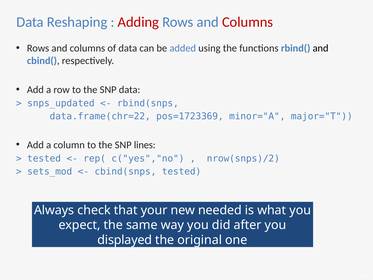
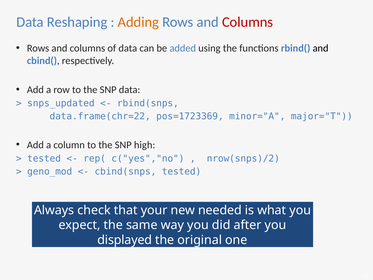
Adding colour: red -> orange (138, 22)
lines: lines -> high (145, 145)
sets_mod: sets_mod -> geno_mod (50, 171)
